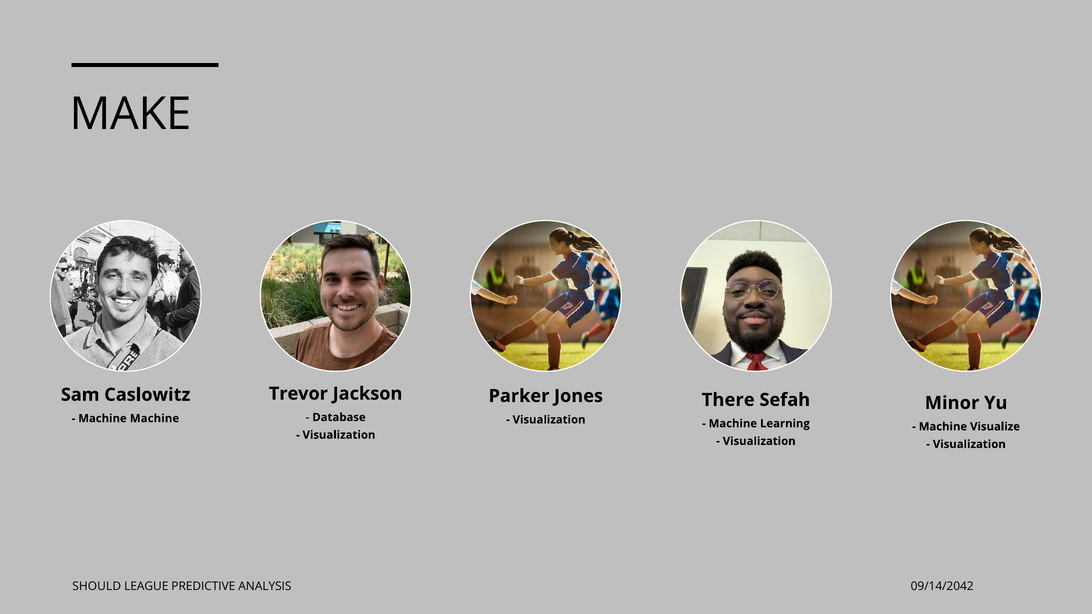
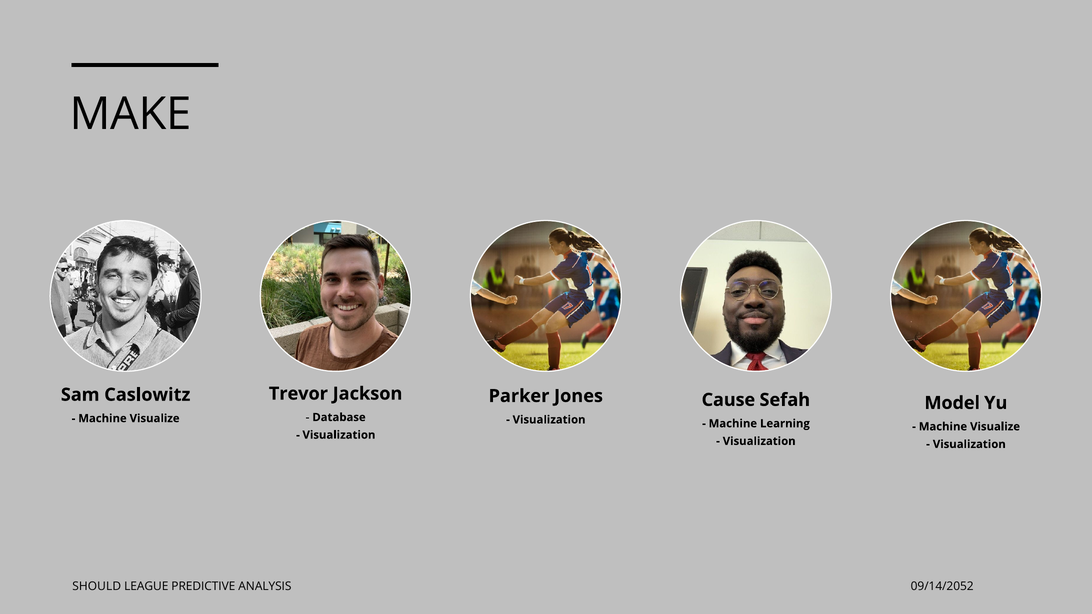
There: There -> Cause (728, 400)
Minor: Minor -> Model (952, 403)
Machine: Machine -> Visualize (155, 419)
09/14/2042: 09/14/2042 -> 09/14/2052 (942, 586)
